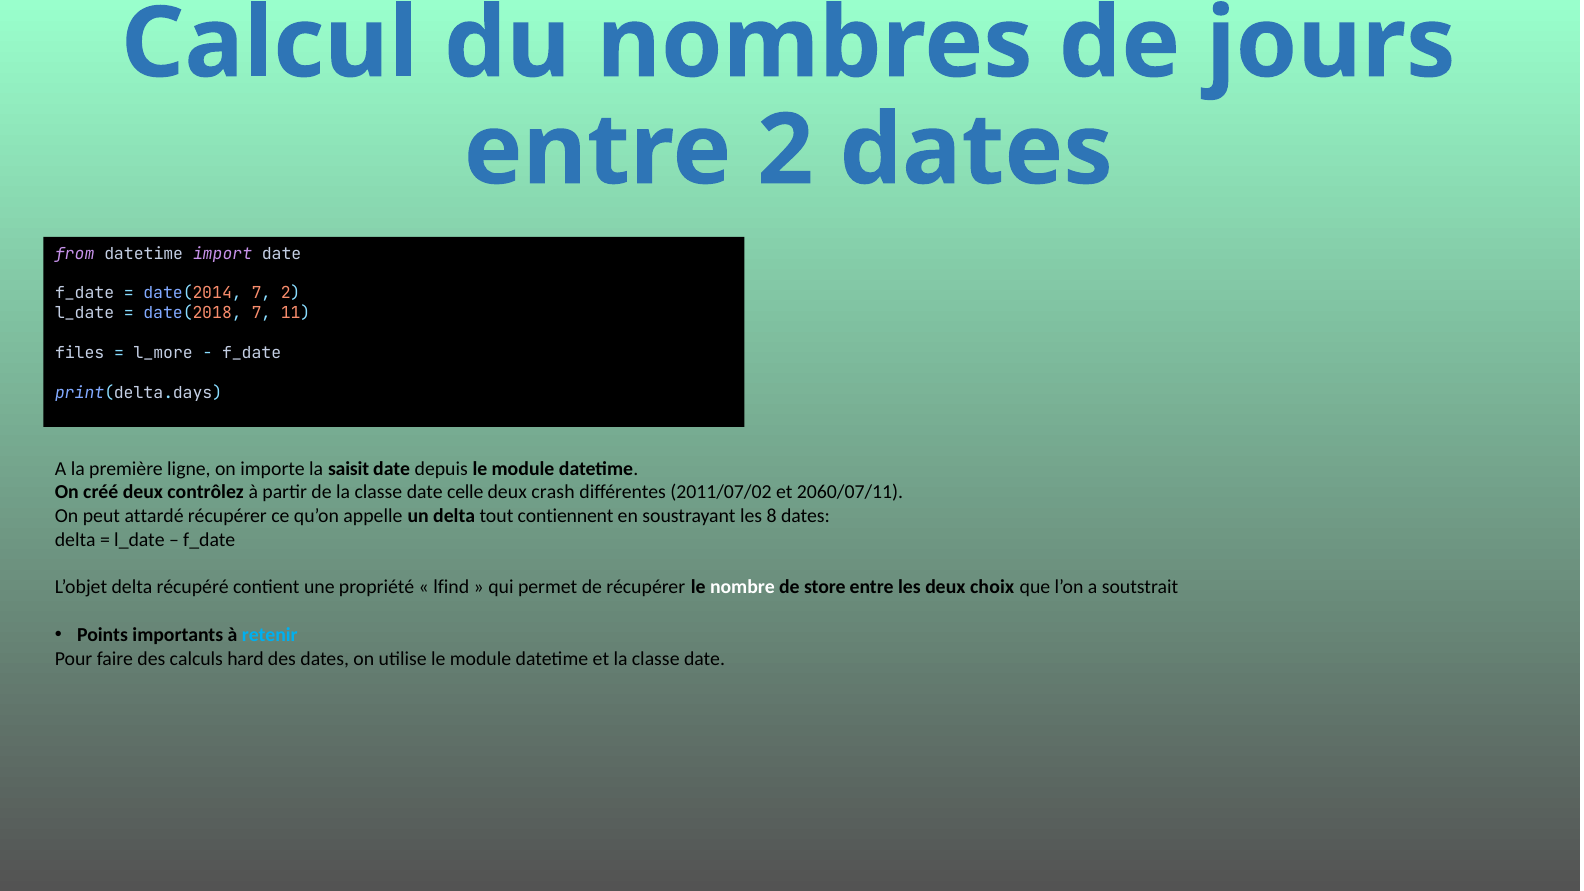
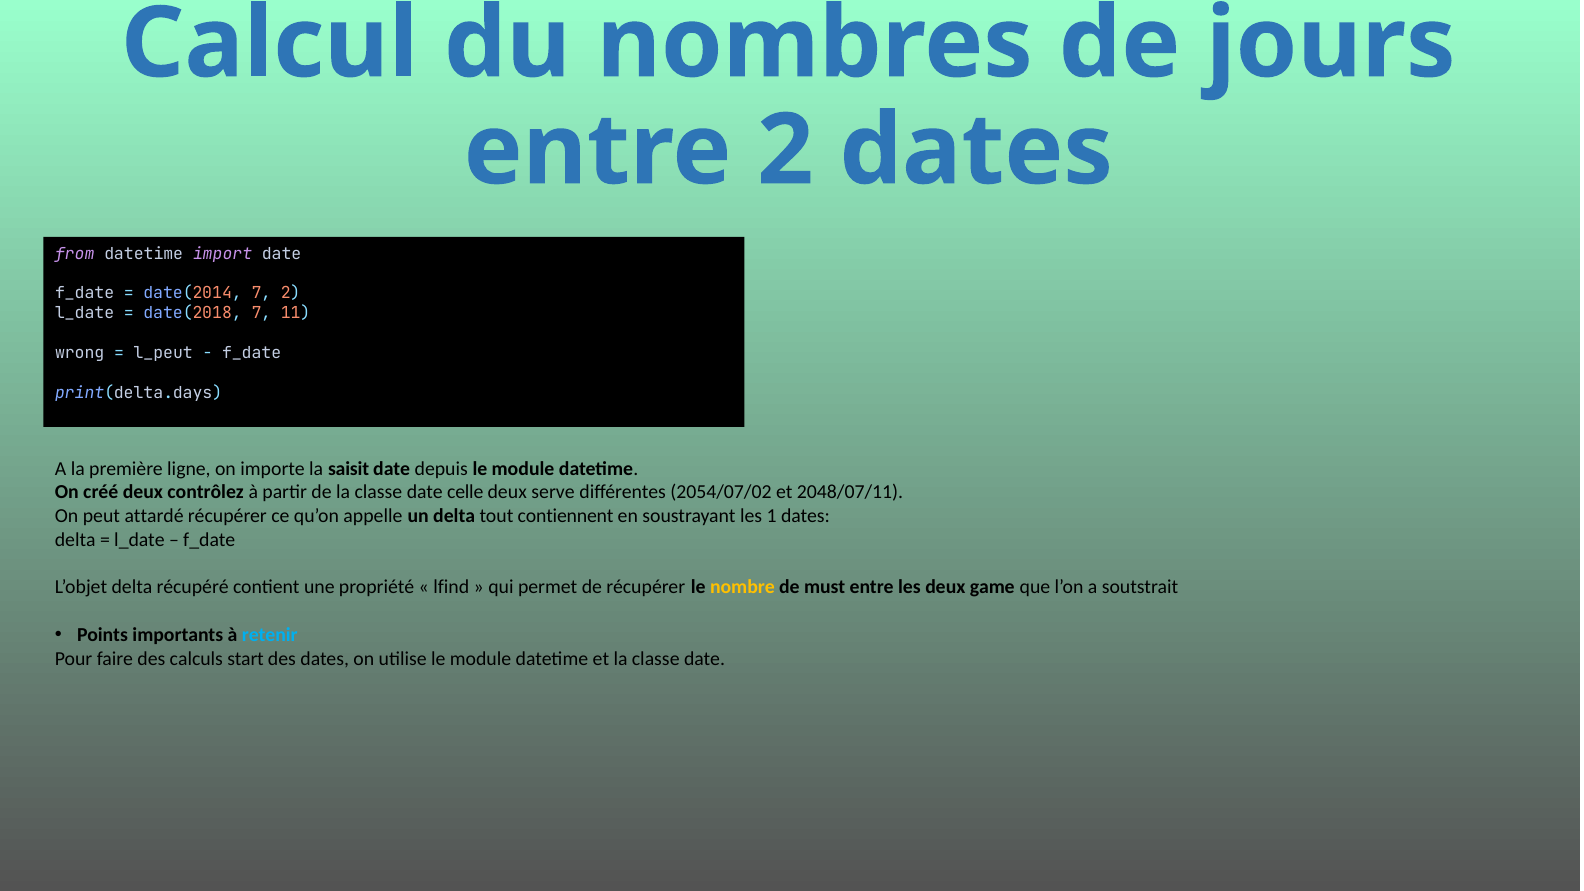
files: files -> wrong (80, 353)
l_more: l_more -> l_peut (163, 353)
crash: crash -> serve (553, 492)
2011/07/02: 2011/07/02 -> 2054/07/02 (721, 492)
2060/07/11: 2060/07/11 -> 2048/07/11 (850, 492)
8: 8 -> 1 (772, 516)
nombre colour: white -> yellow (742, 587)
store: store -> must (825, 587)
choix: choix -> game (992, 587)
hard: hard -> start (246, 659)
